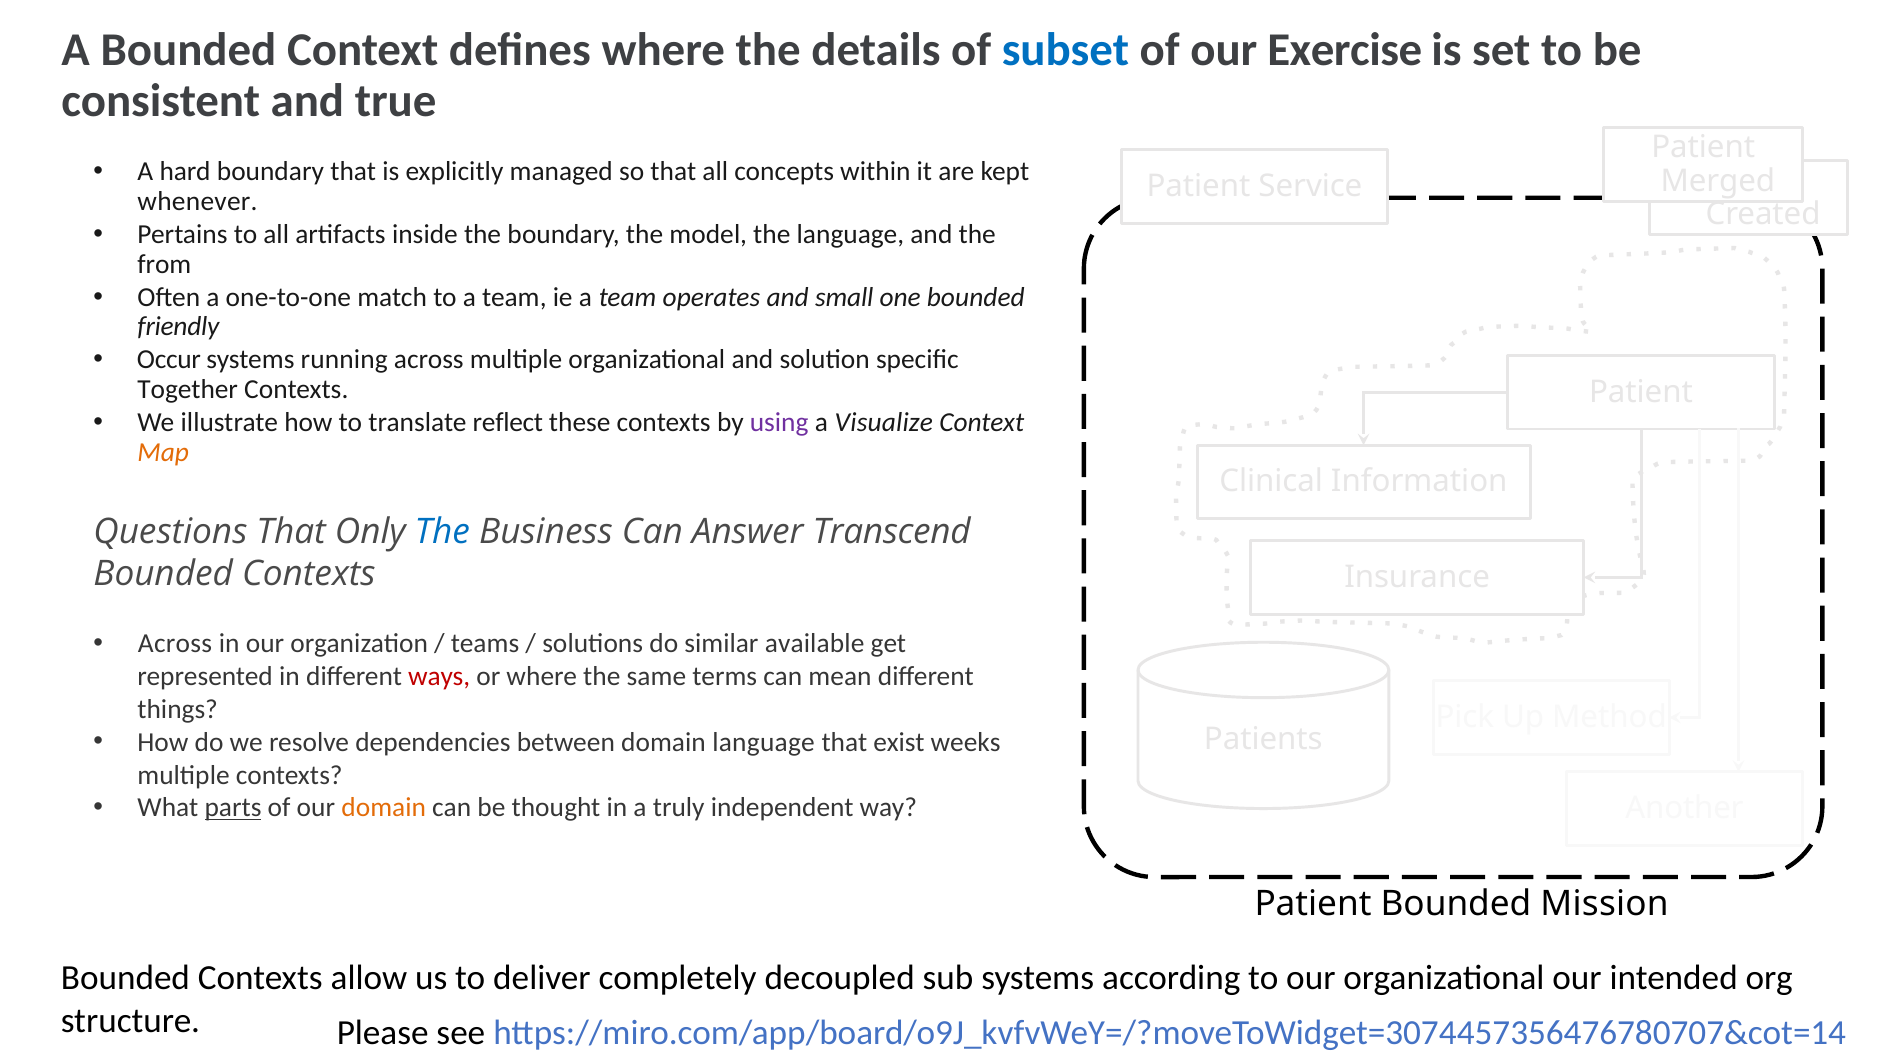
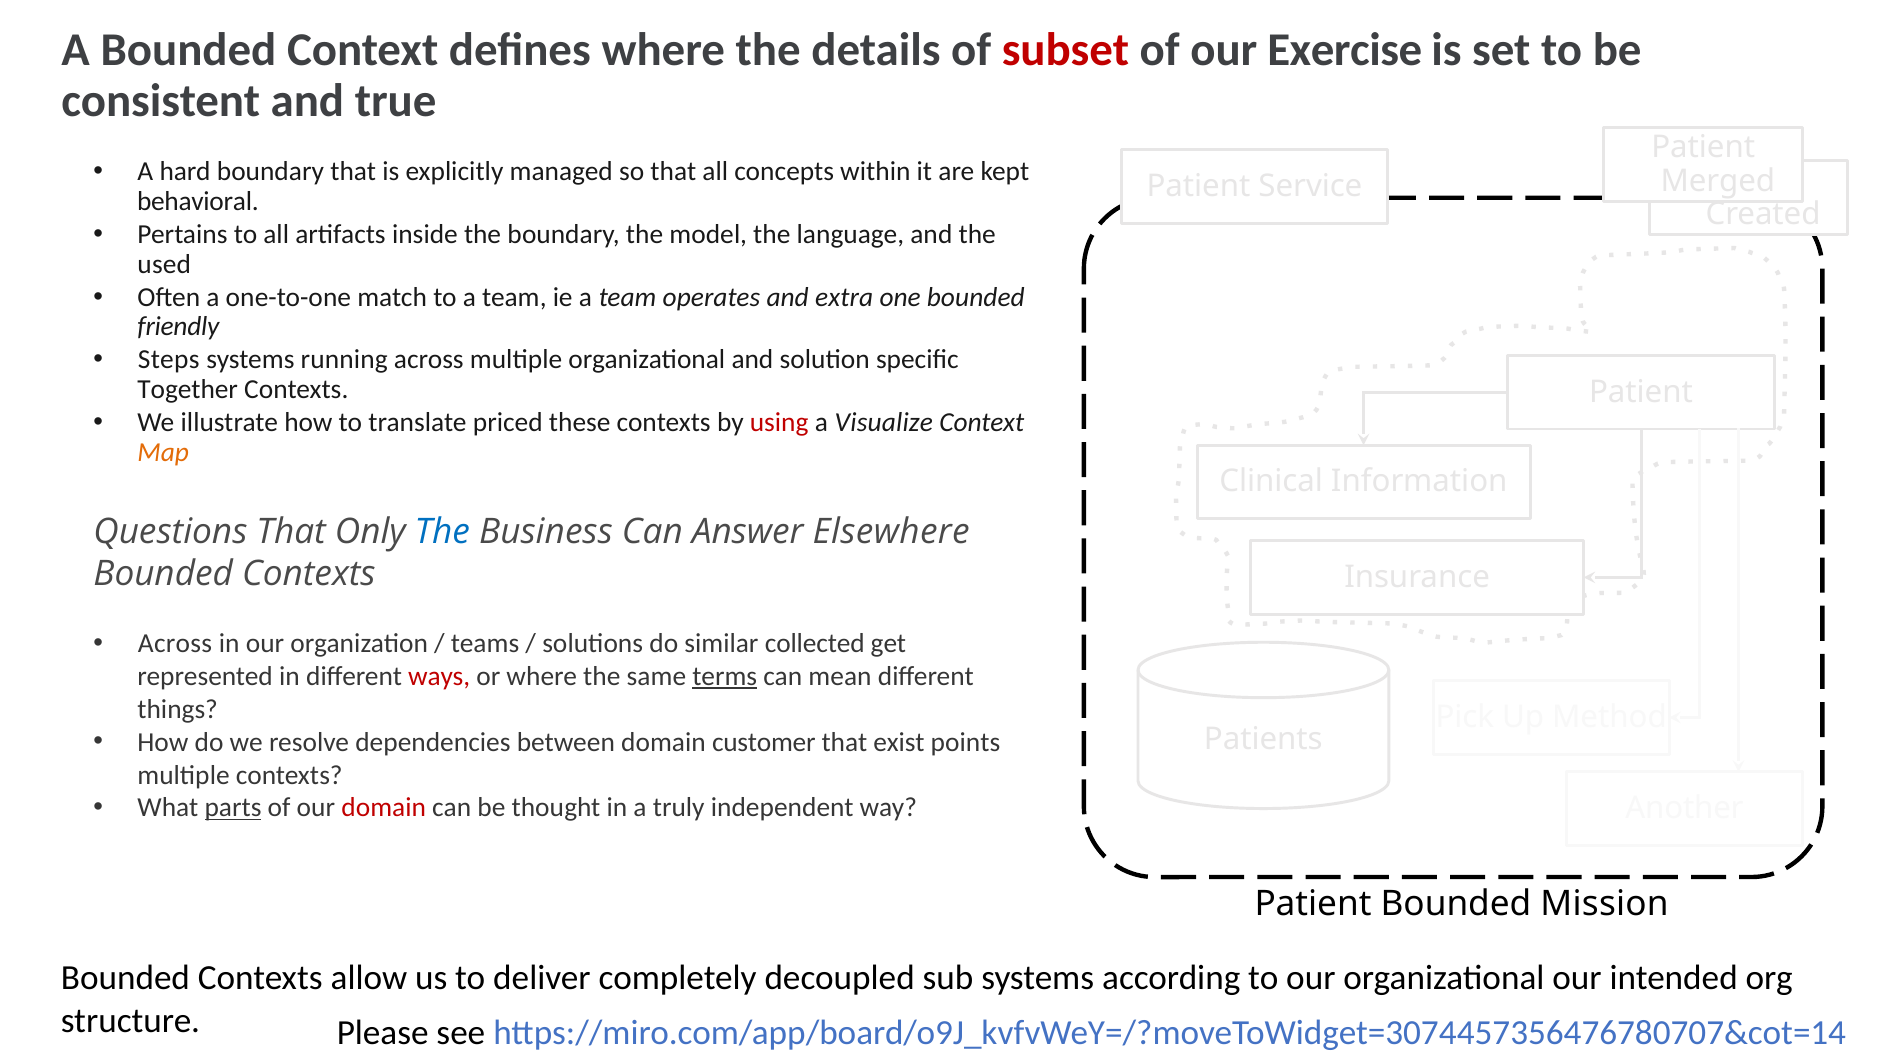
subset colour: blue -> red (1065, 50)
whenever: whenever -> behavioral (198, 201)
from: from -> used (164, 264)
small: small -> extra (844, 297)
Occur: Occur -> Steps (169, 360)
reflect: reflect -> priced (508, 423)
using colour: purple -> red (779, 423)
Transcend: Transcend -> Elsewhere (891, 532)
available: available -> collected (815, 644)
terms underline: none -> present (725, 677)
domain language: language -> customer (764, 742)
weeks: weeks -> points (966, 742)
domain colour: orange -> red (384, 808)
